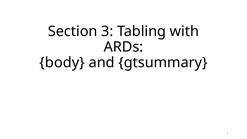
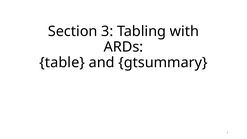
body: body -> table (62, 62)
